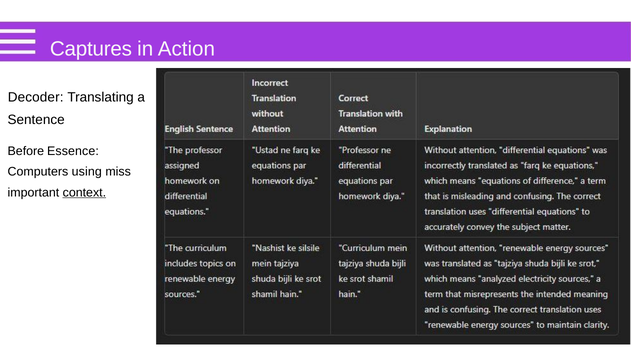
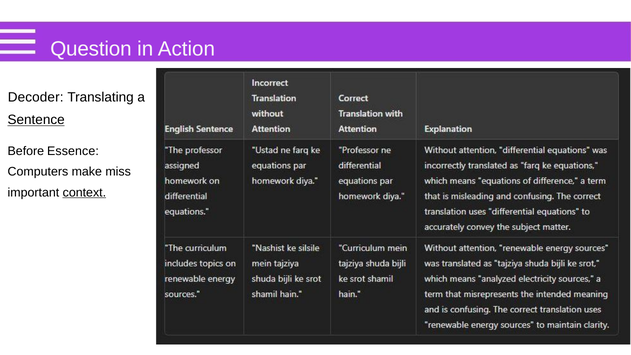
Captures: Captures -> Question (91, 49)
Sentence underline: none -> present (36, 120)
using: using -> make (87, 172)
